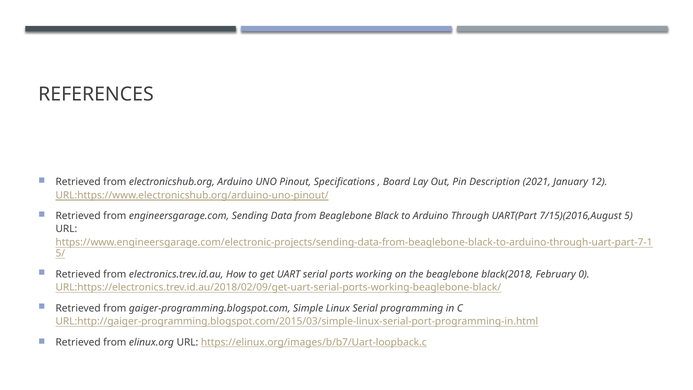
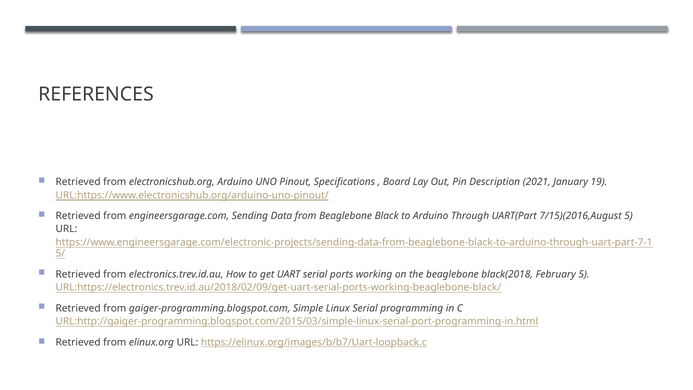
12: 12 -> 19 (599, 182)
February 0: 0 -> 5 (584, 274)
